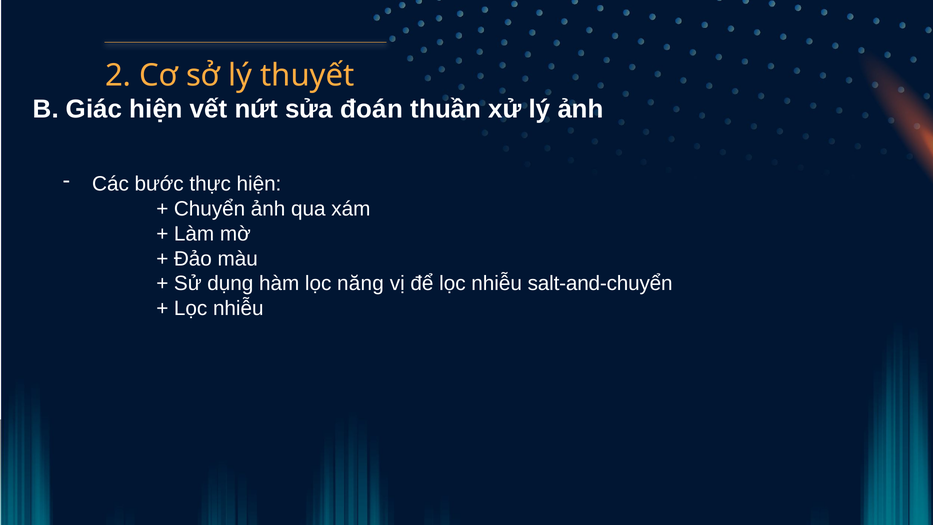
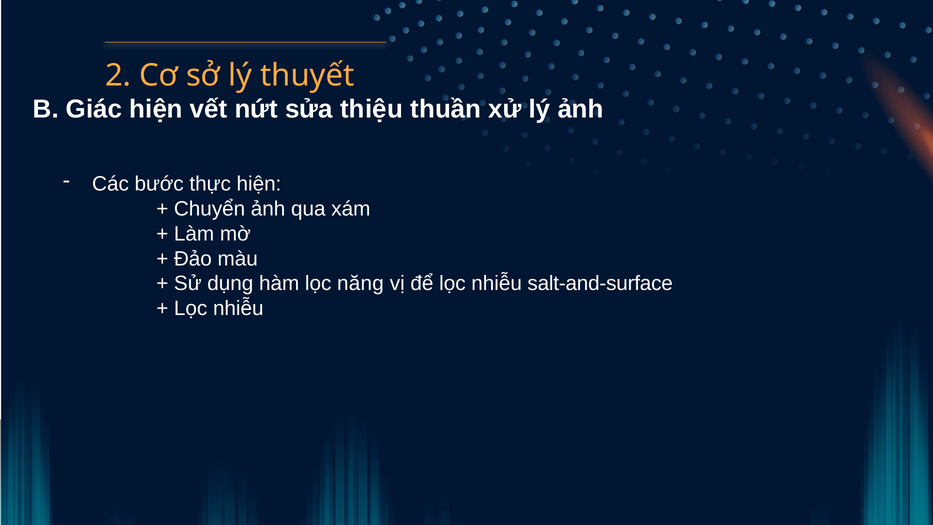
đoán: đoán -> thiệu (372, 109)
salt-and-chuyển: salt-and-chuyển -> salt-and-surface (600, 284)
